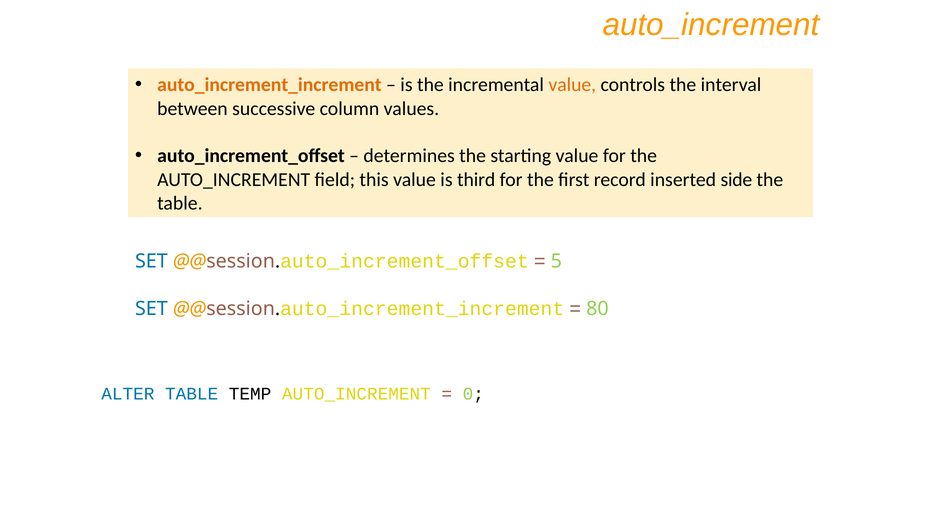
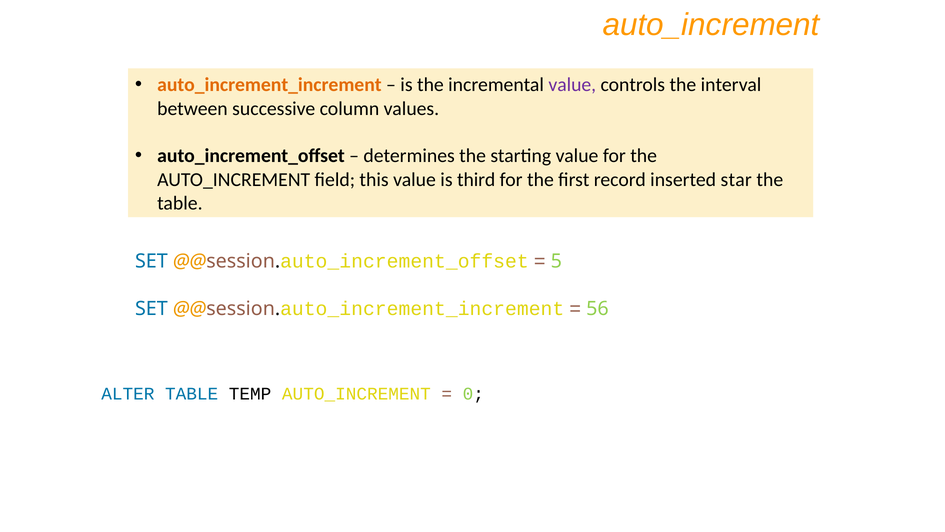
value colour: orange -> purple (572, 85)
side: side -> star (736, 179)
80: 80 -> 56 (597, 308)
